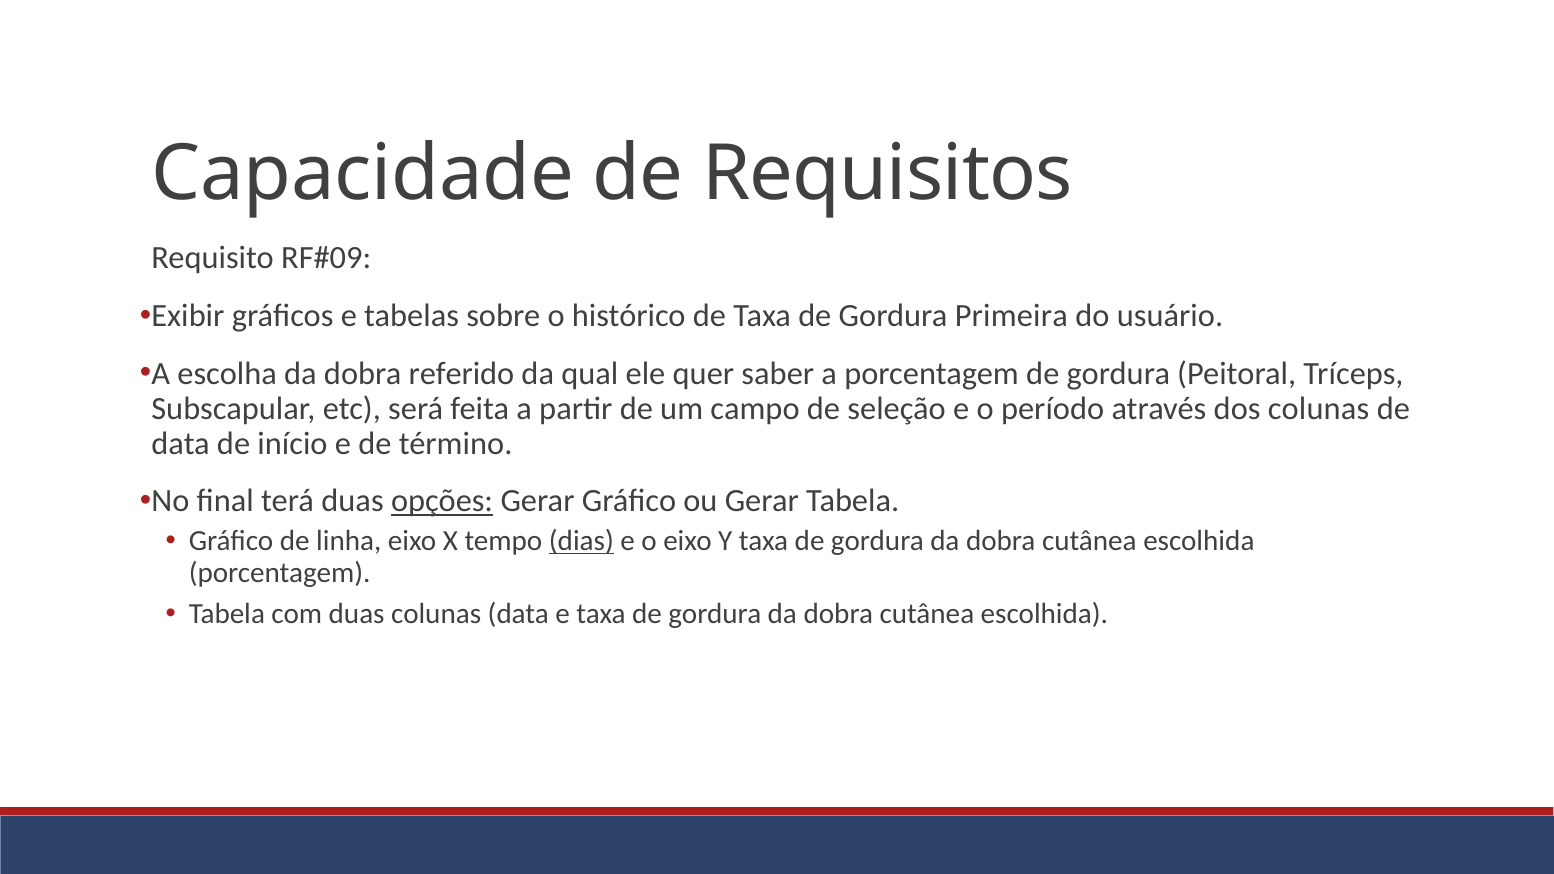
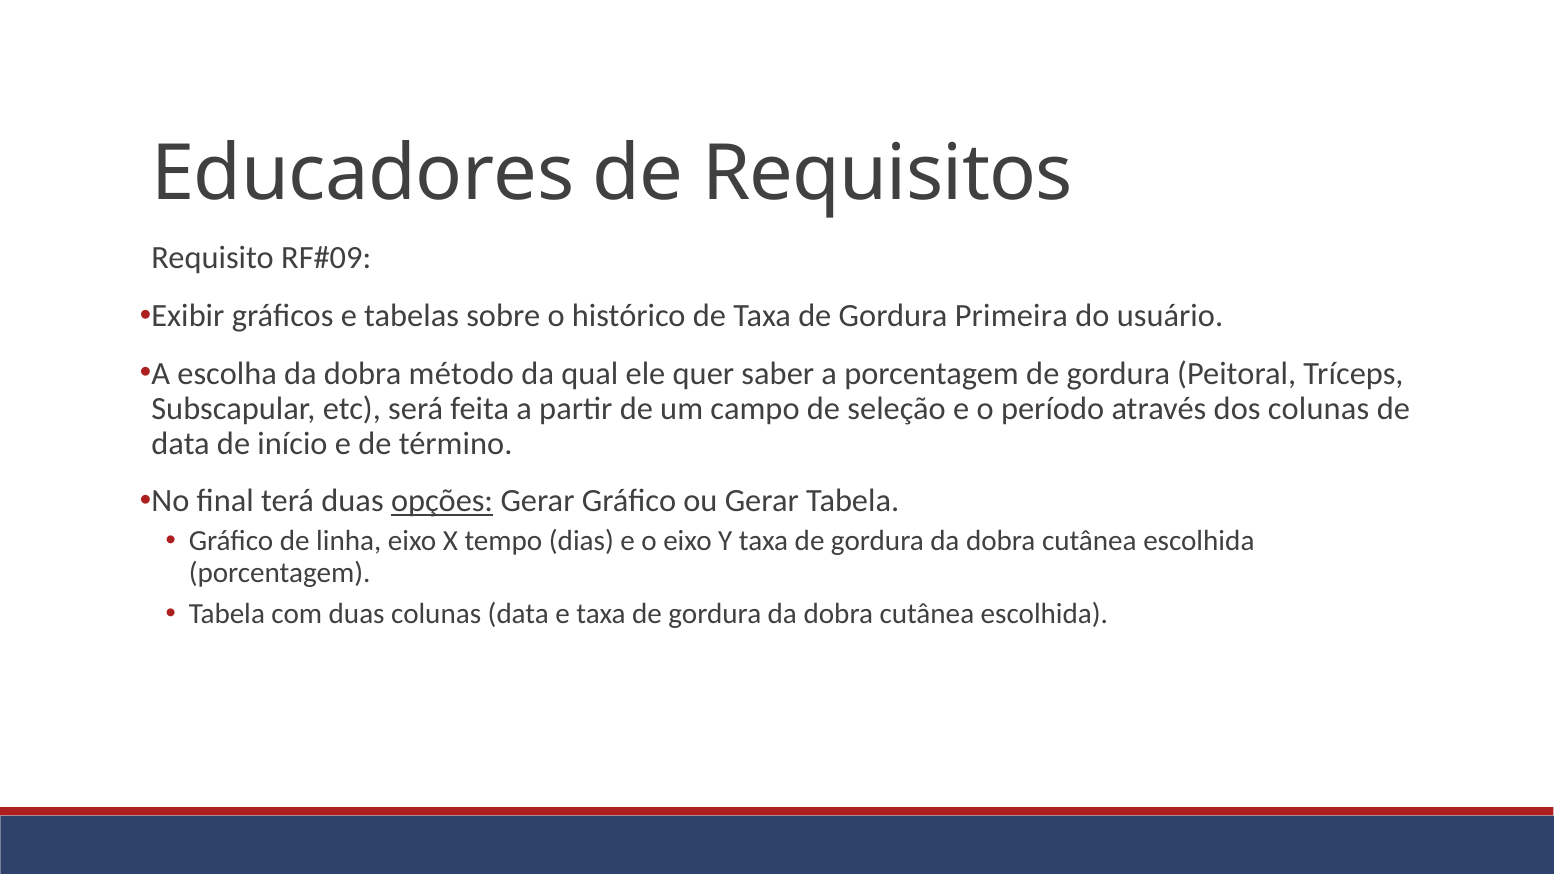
Capacidade: Capacidade -> Educadores (363, 174)
referido: referido -> método (461, 374)
dias underline: present -> none (581, 541)
